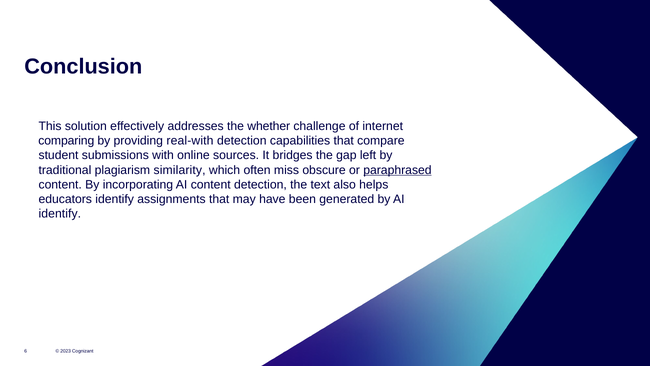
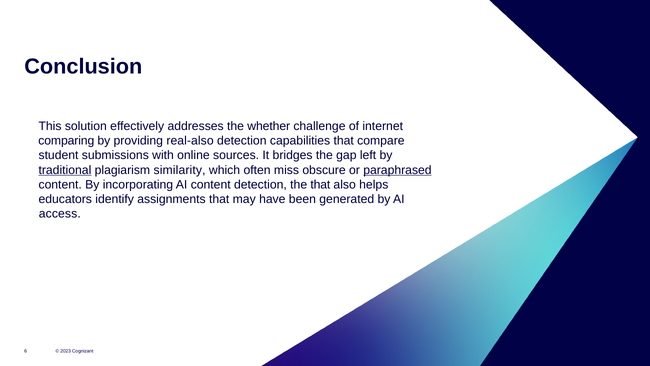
real-with: real-with -> real-also (190, 141)
traditional underline: none -> present (65, 170)
the text: text -> that (320, 184)
identify: identify -> access (60, 214)
